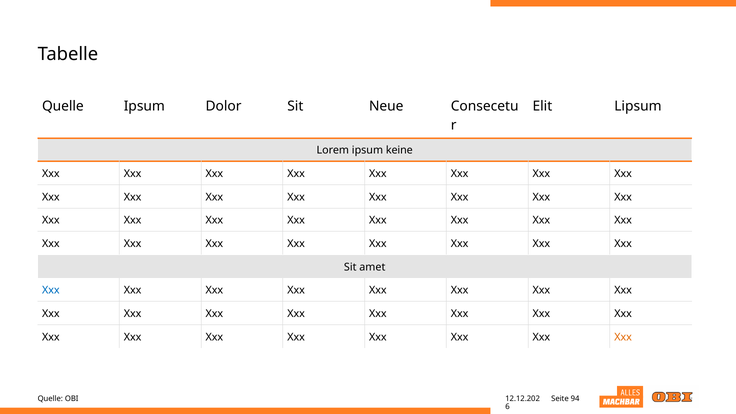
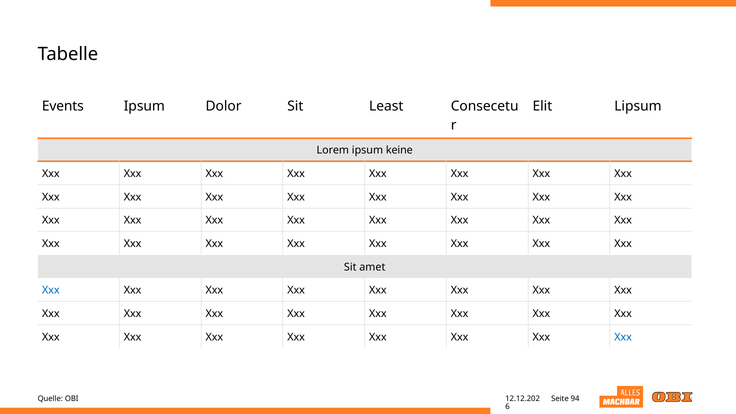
Quelle: Quelle -> Events (63, 106)
Neue: Neue -> Least (386, 106)
Xxx colour: orange -> blue (623, 337)
